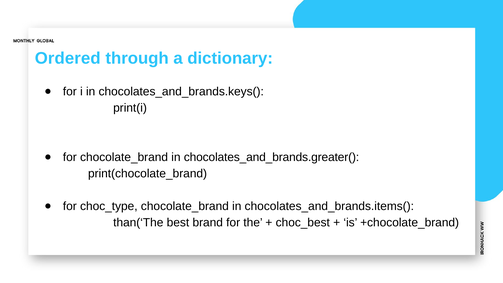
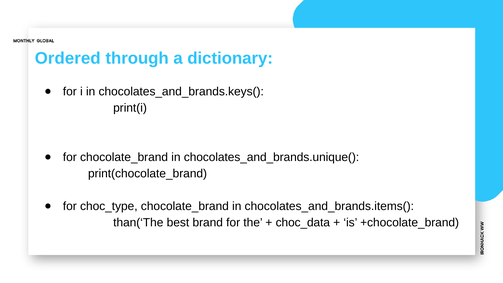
chocolates_and_brands.greater(: chocolates_and_brands.greater( -> chocolates_and_brands.unique( (271, 157)
choc_best: choc_best -> choc_data (303, 223)
